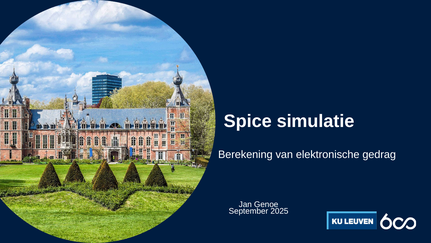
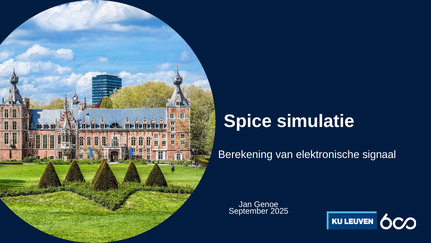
gedrag: gedrag -> signaal (379, 154)
